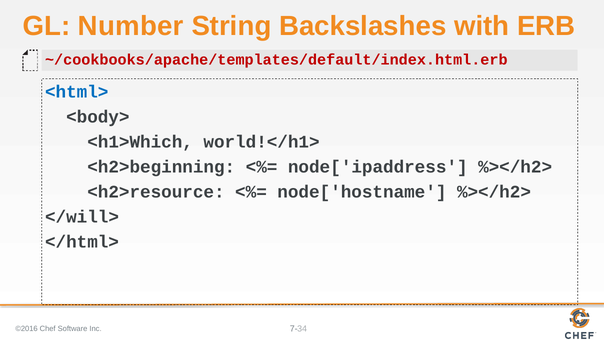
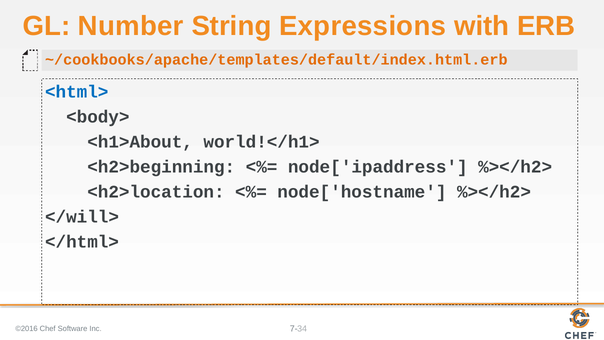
Backslashes: Backslashes -> Expressions (363, 26)
~/cookbooks/apache/templates/default/index.html.erb colour: red -> orange (276, 60)
<h1>Which: <h1>Which -> <h1>About (140, 142)
<h2>resource: <h2>resource -> <h2>location (156, 192)
